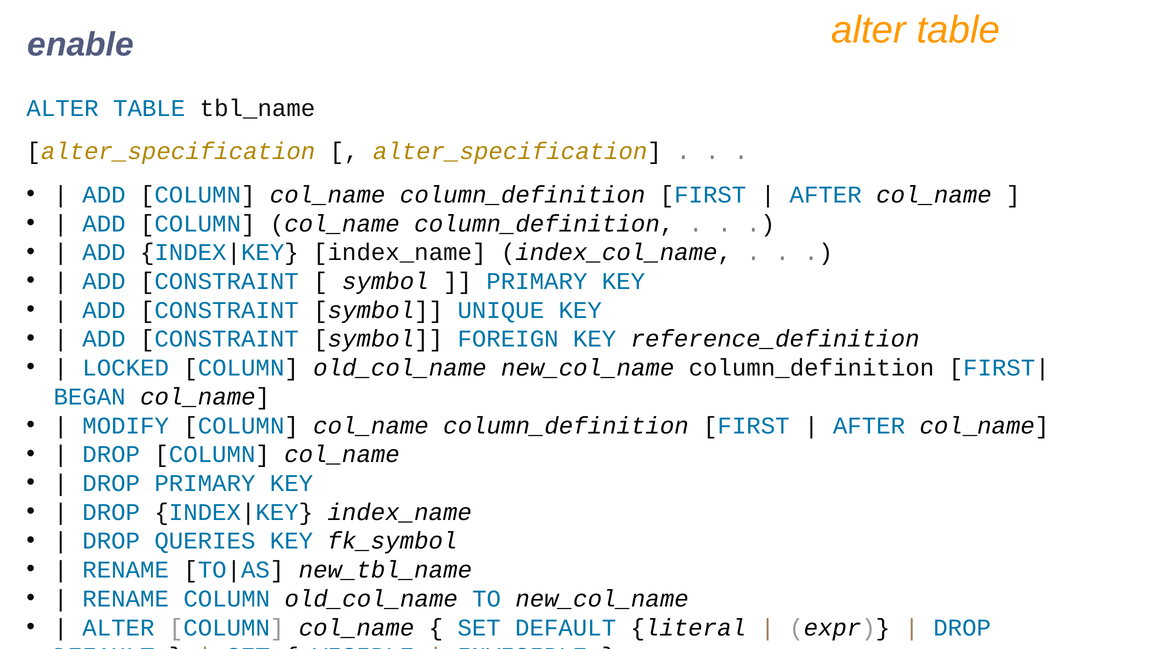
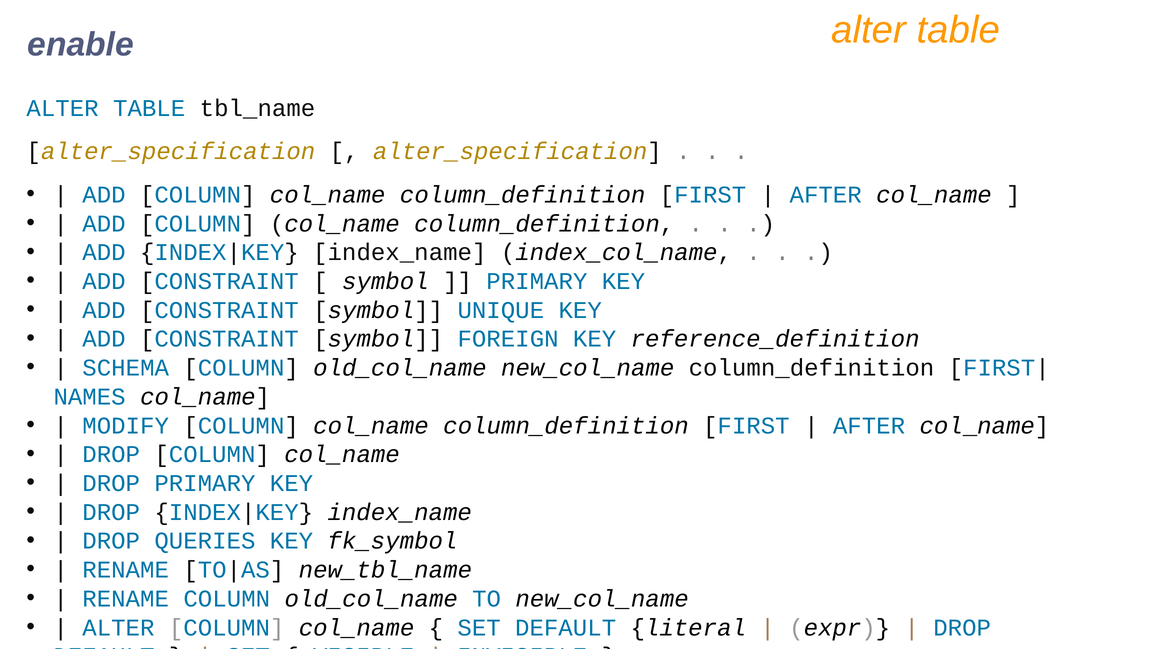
LOCKED: LOCKED -> SCHEMA (126, 368)
BEGAN: BEGAN -> NAMES (90, 396)
